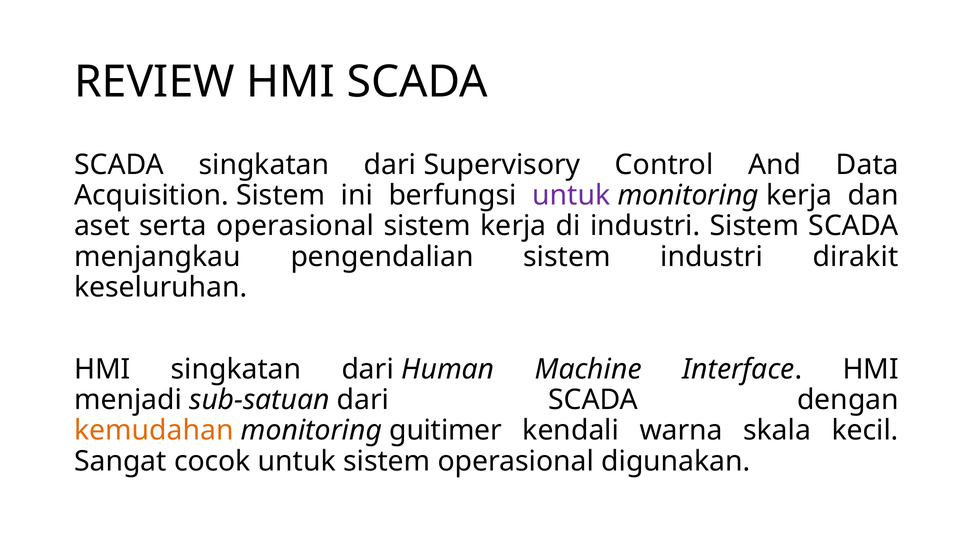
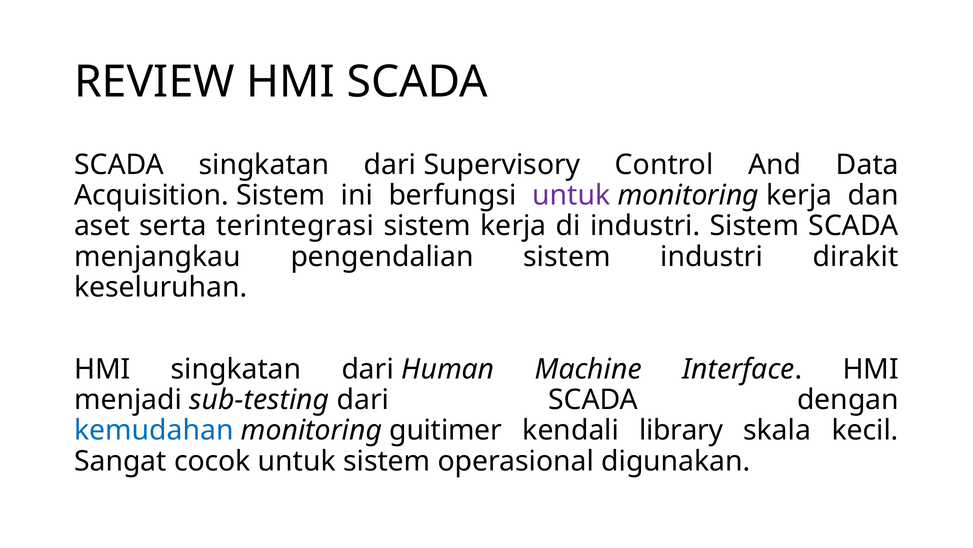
serta operasional: operasional -> terintegrasi (295, 226)
sub-satuan: sub-satuan -> sub-testing (259, 399)
kemudahan colour: orange -> blue (154, 430)
warna: warna -> library (681, 430)
